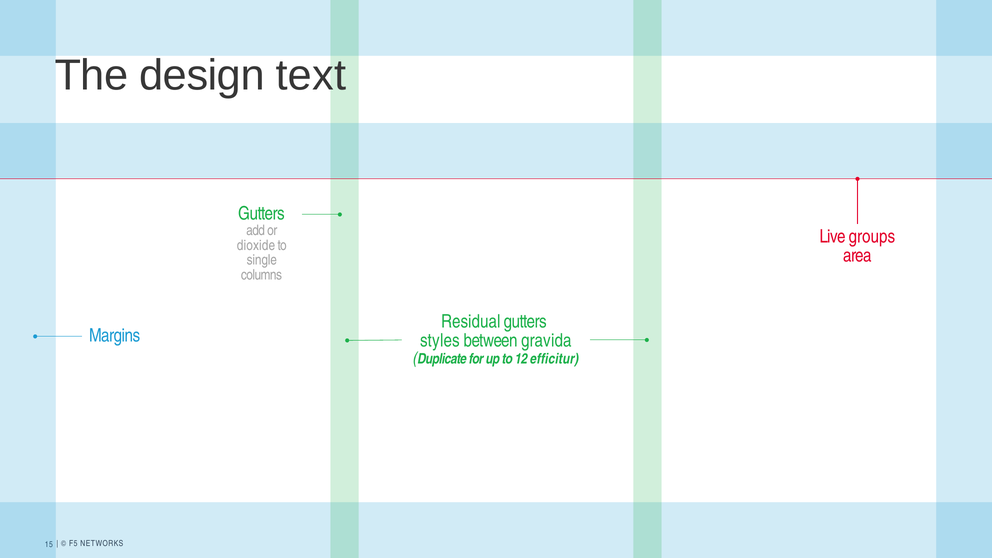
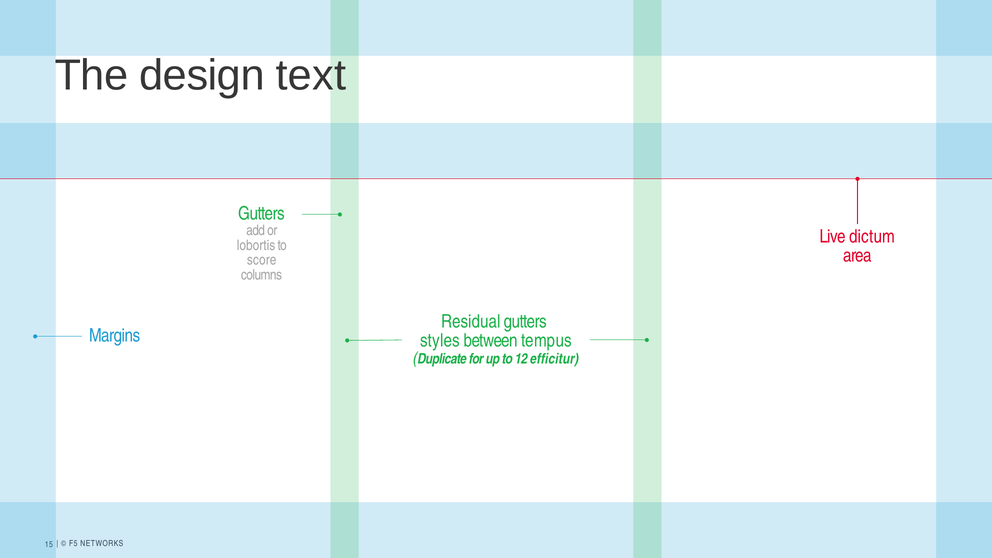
groups: groups -> dictum (872, 237)
dioxide: dioxide -> lobortis (256, 245)
single: single -> score (262, 260)
gravida: gravida -> tempus (546, 341)
